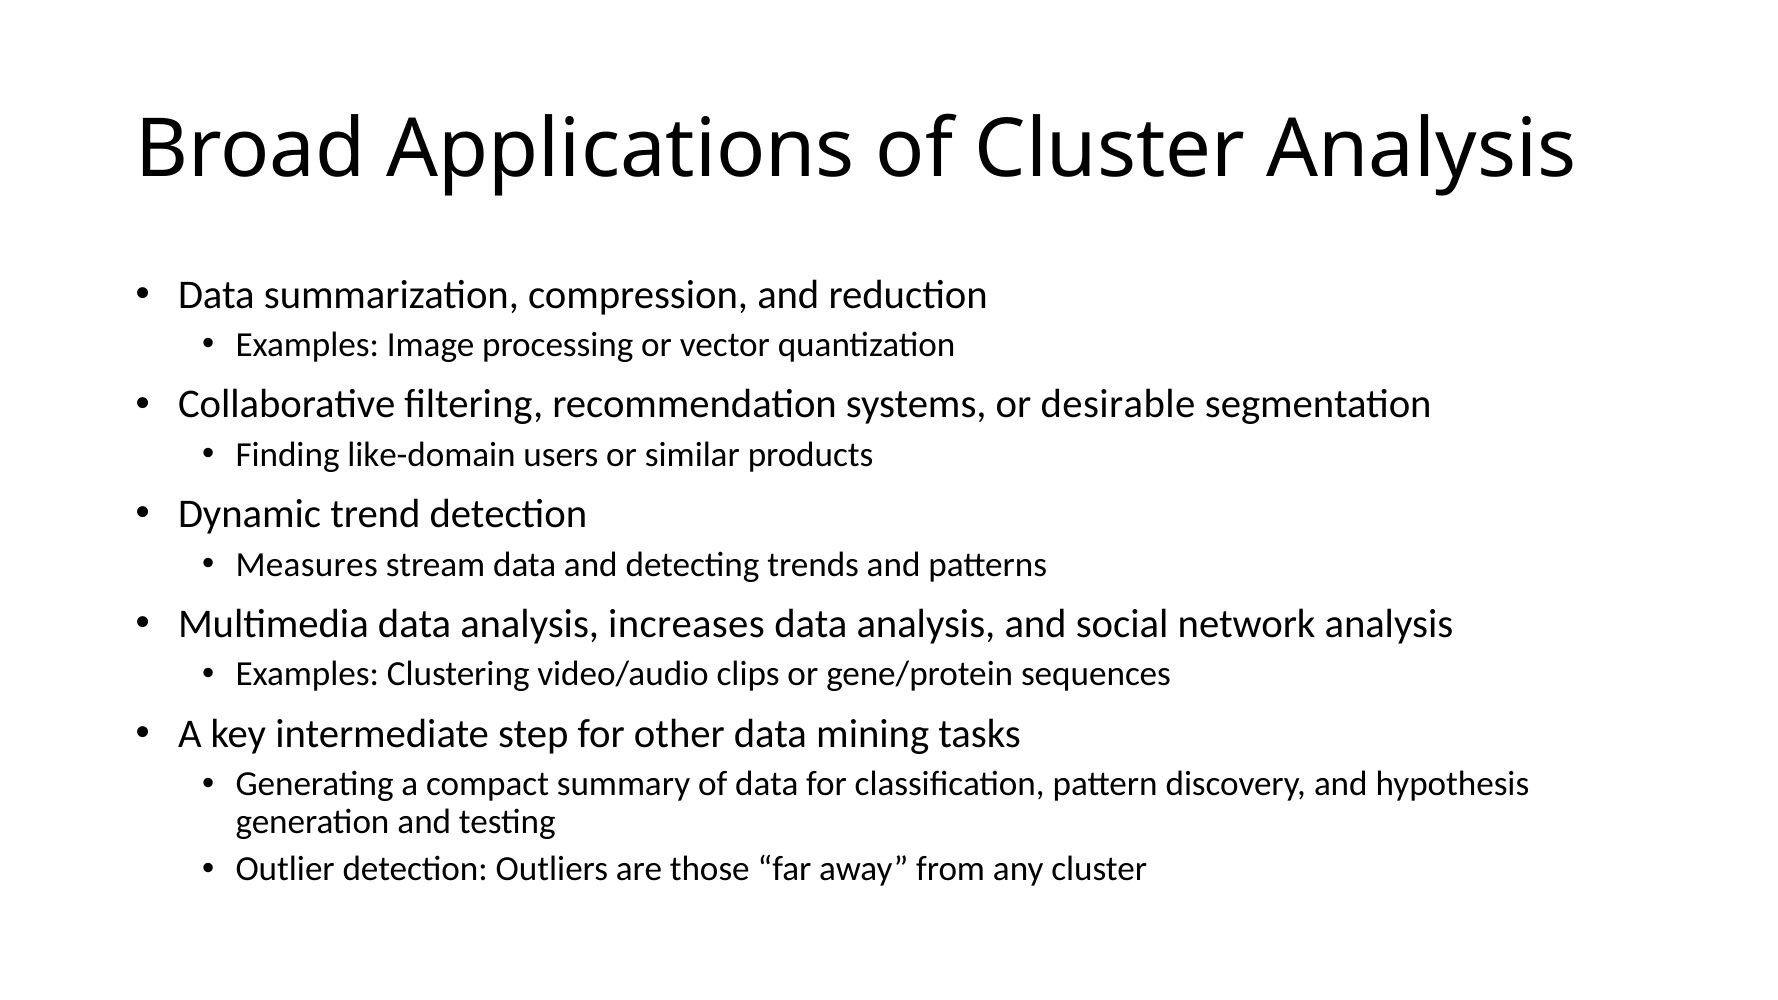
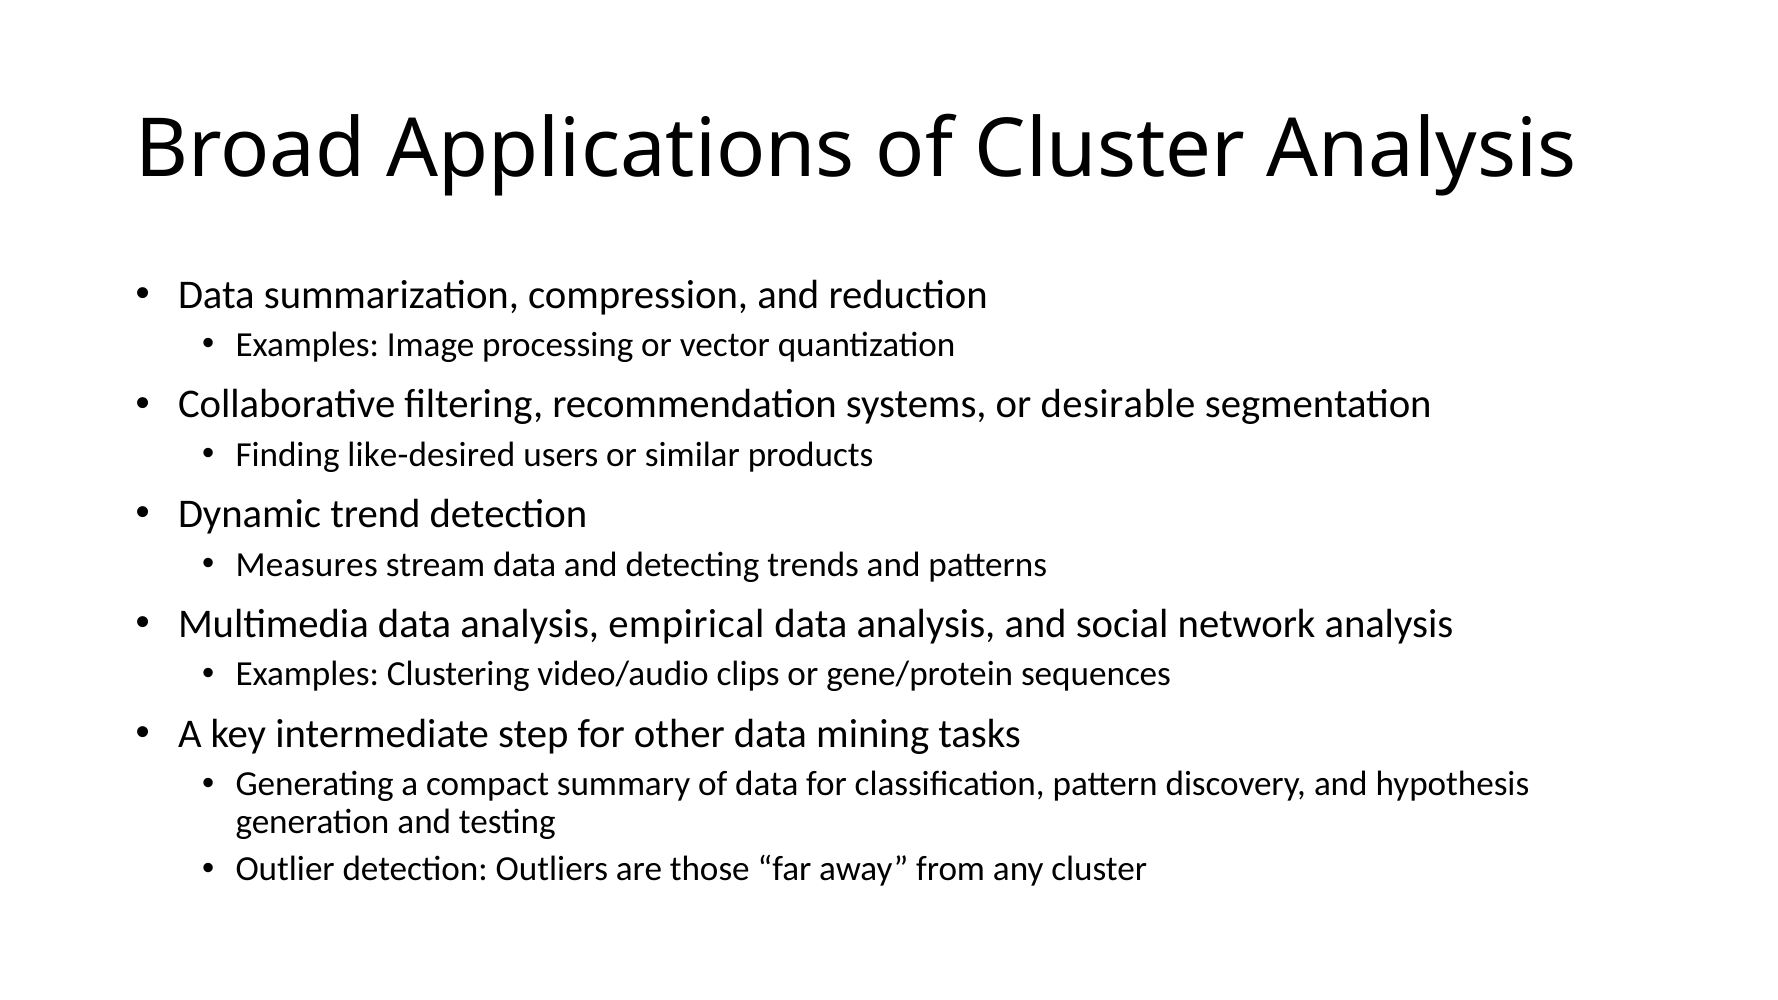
like-domain: like-domain -> like-desired (431, 455)
increases: increases -> empirical (686, 624)
